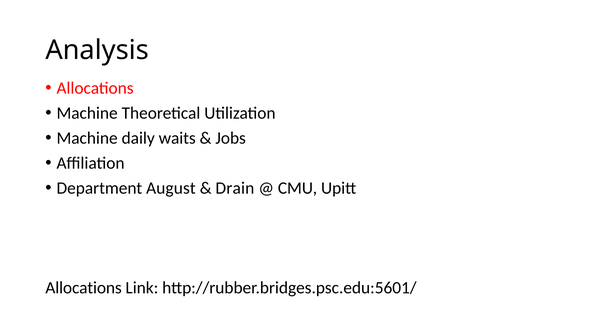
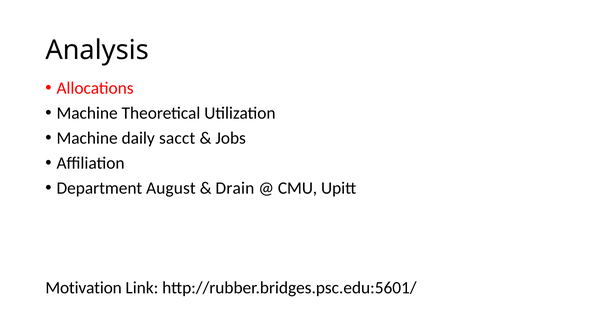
waits: waits -> sacct (177, 138)
Allocations: Allocations -> Motivation (84, 288)
